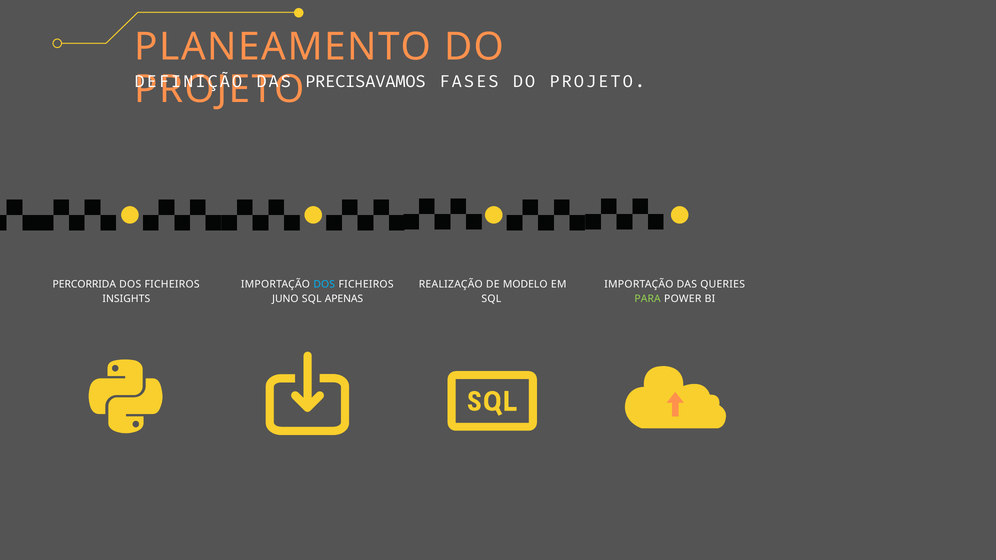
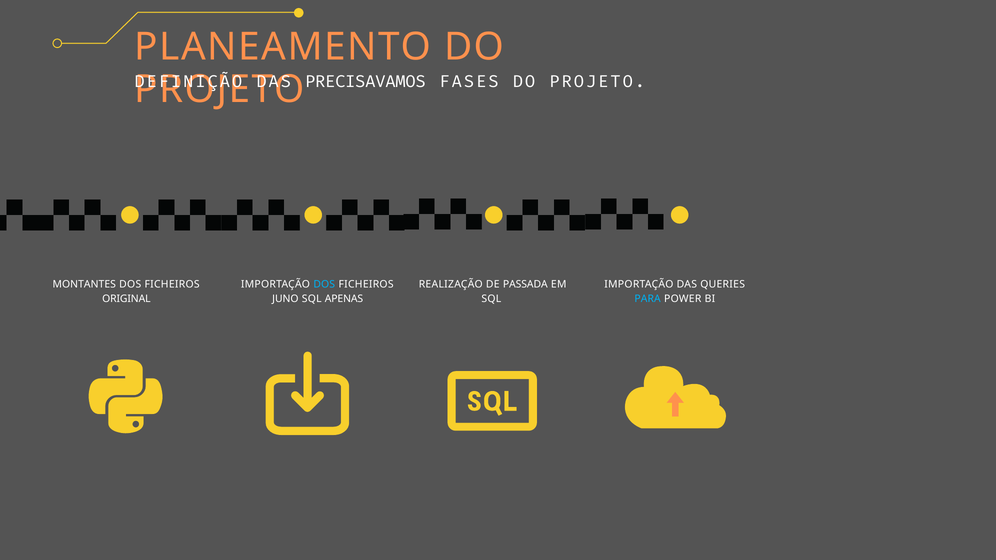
PERCORRIDA: PERCORRIDA -> MONTANTES (84, 284)
MODELO: MODELO -> PASSADA (525, 284)
INSIGHTS: INSIGHTS -> ORIGINAL (126, 299)
PARA colour: light green -> light blue (648, 299)
